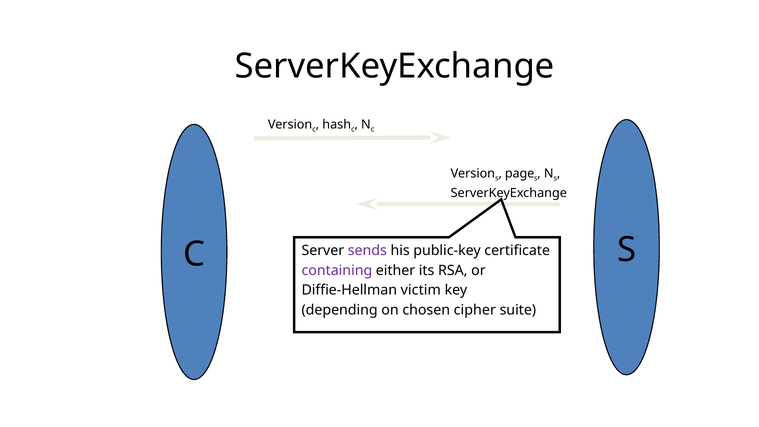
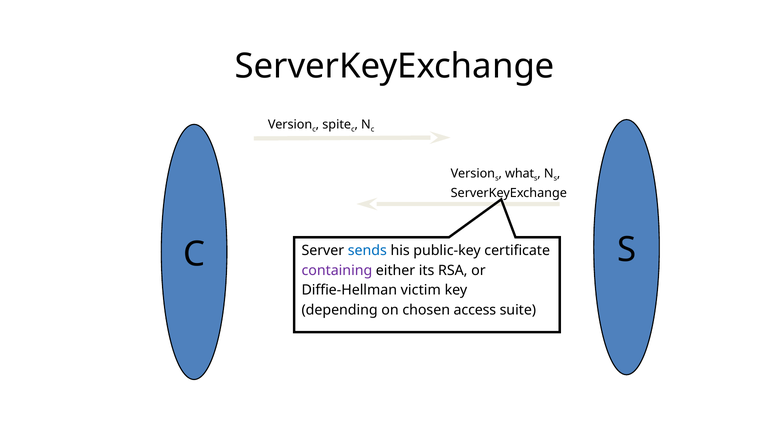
hash: hash -> spite (337, 124)
page: page -> what (520, 173)
sends colour: purple -> blue (367, 250)
cipher: cipher -> access (475, 310)
